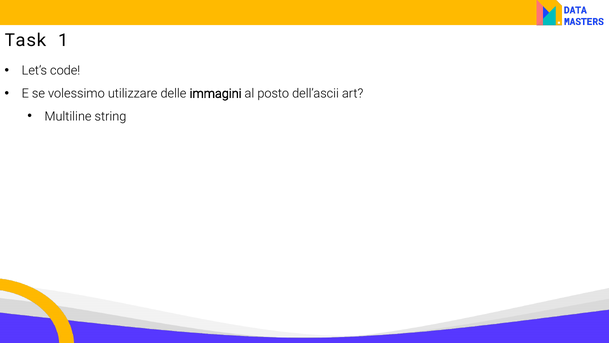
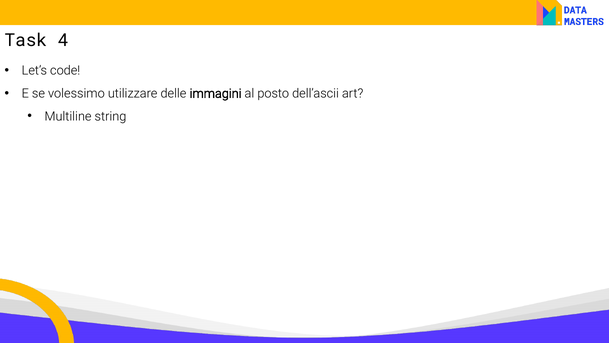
1: 1 -> 4 (63, 40)
